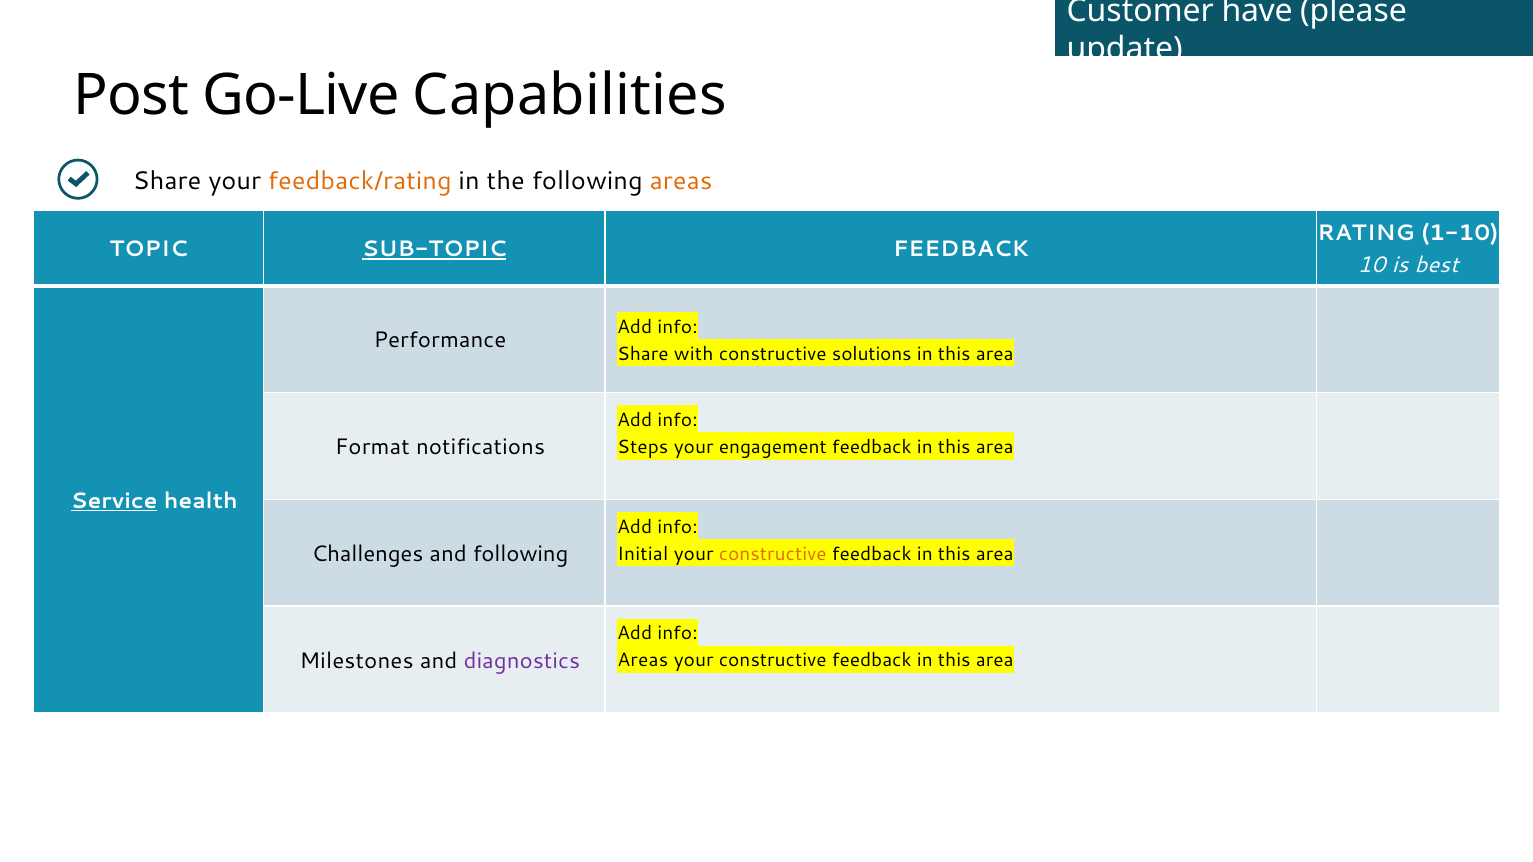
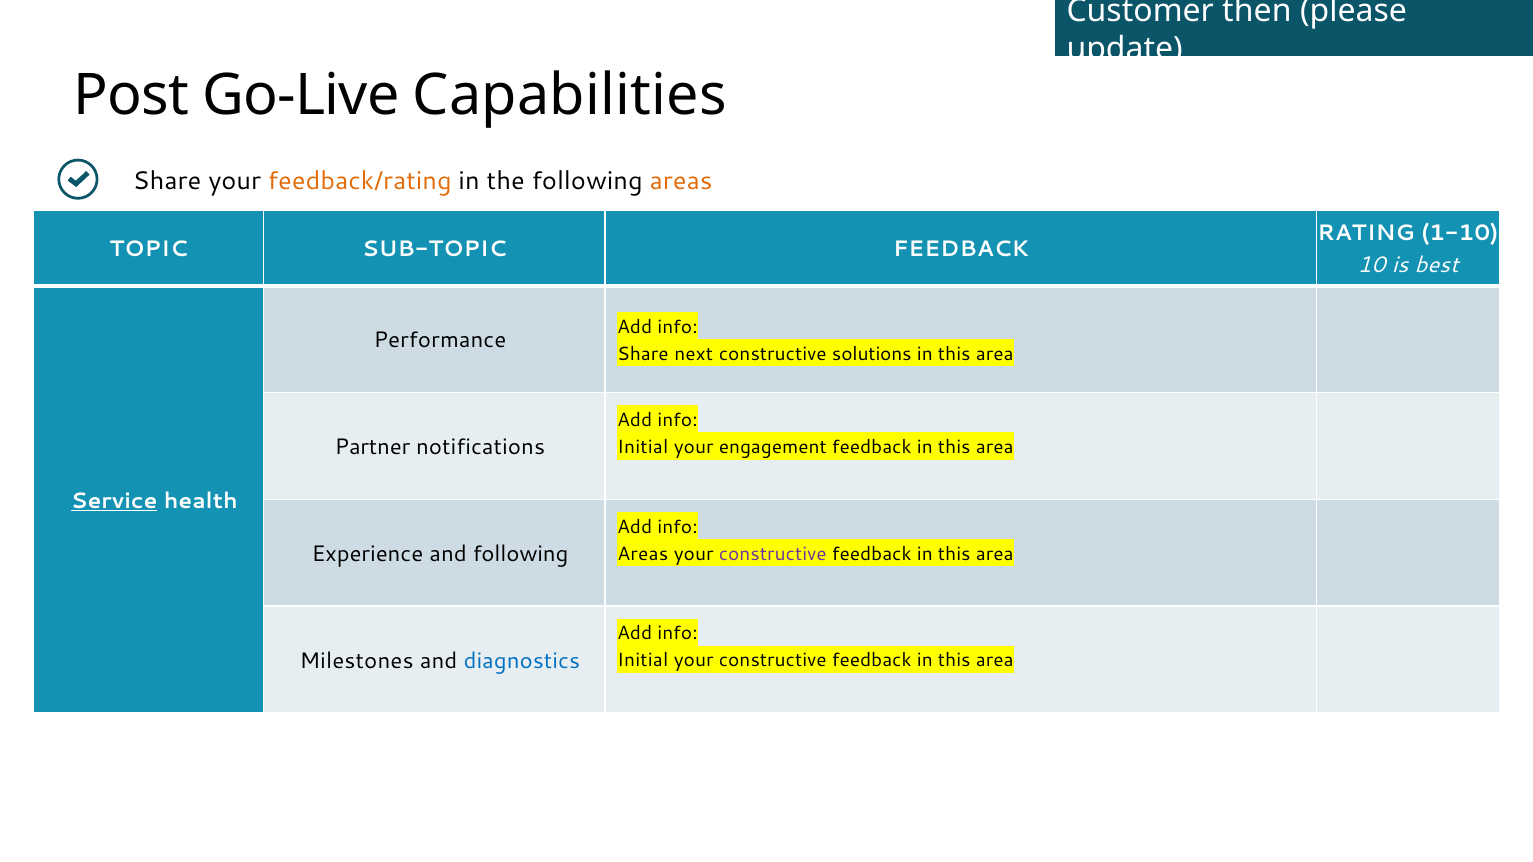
have: have -> then (1257, 11)
SUB-TOPIC underline: present -> none (434, 250)
with: with -> next (694, 354)
Format: Format -> Partner (372, 447)
Steps: Steps -> Initial (643, 447)
Challenges: Challenges -> Experience (367, 554)
Initial: Initial -> Areas (643, 554)
constructive colour: orange -> purple (773, 554)
diagnostics colour: purple -> blue (522, 661)
Areas: Areas -> Initial (643, 661)
